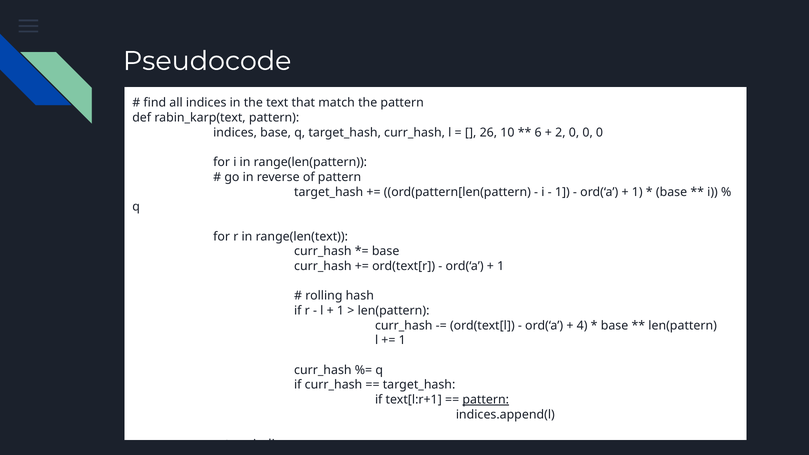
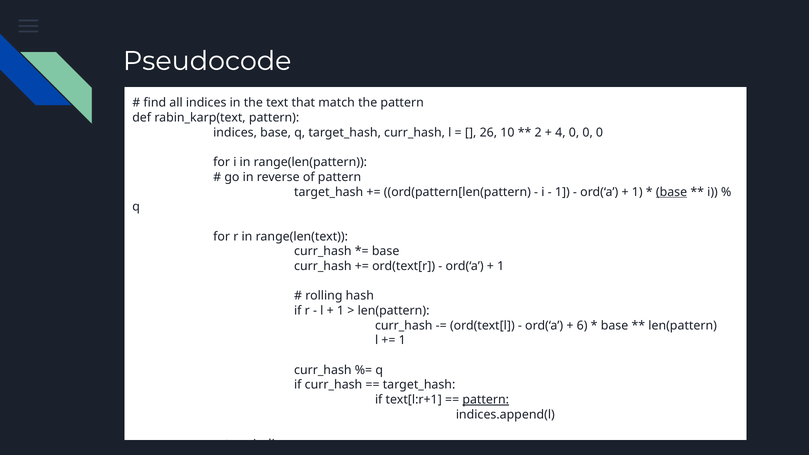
6: 6 -> 2 (538, 133)
2: 2 -> 4 (560, 133)
base underline: none -> present (672, 192)
4: 4 -> 6 (582, 326)
